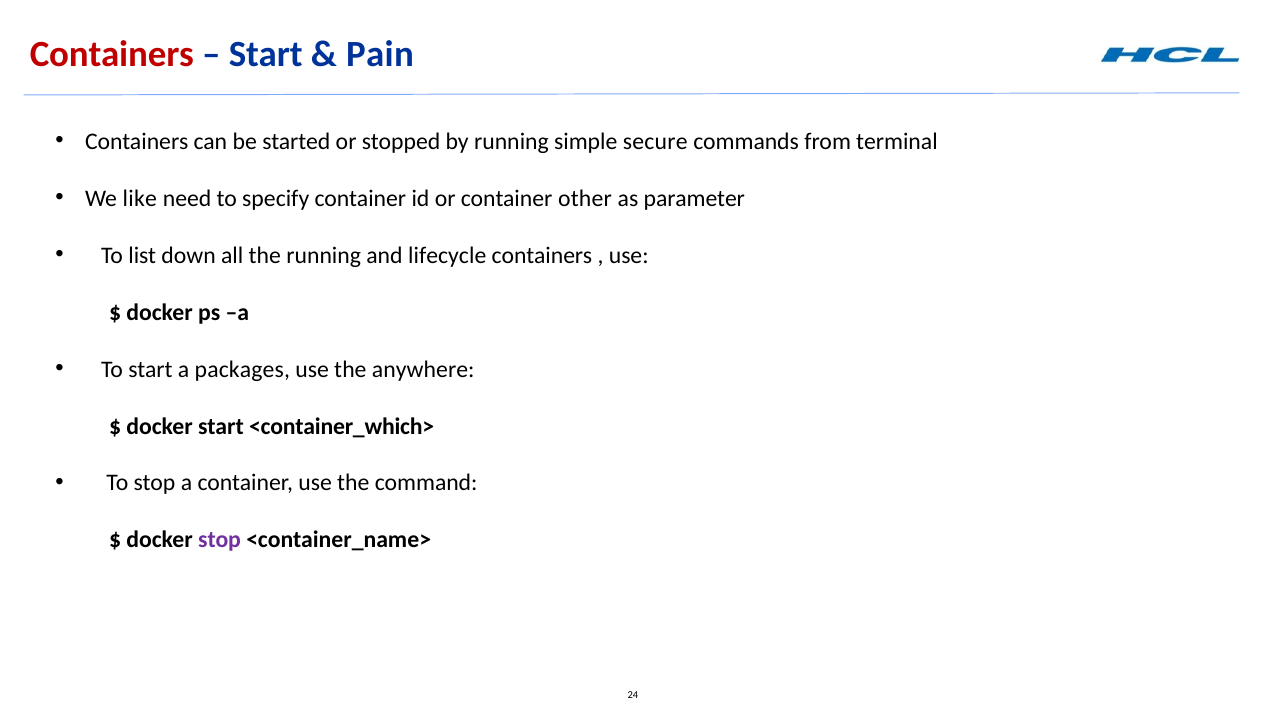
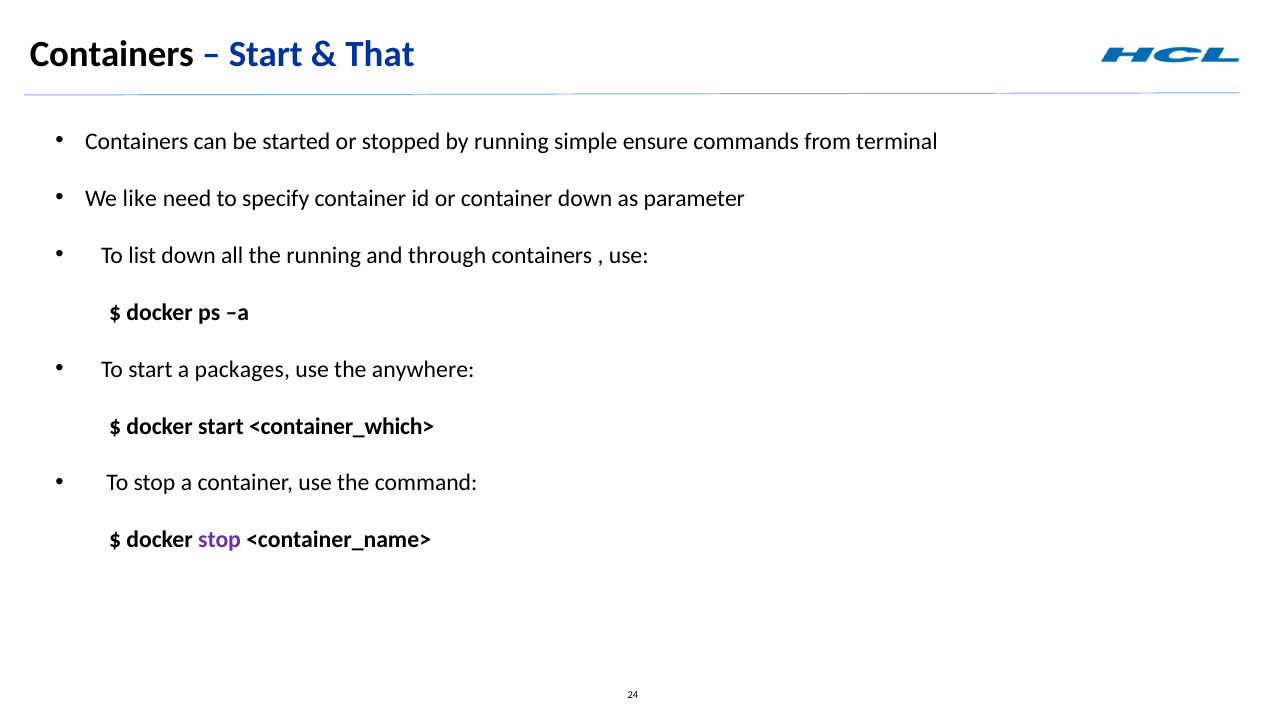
Containers colour: red -> black (112, 54)
Pain: Pain -> That (380, 54)
secure: secure -> ensure (655, 141)
container other: other -> down (585, 198)
lifecycle: lifecycle -> through (447, 255)
